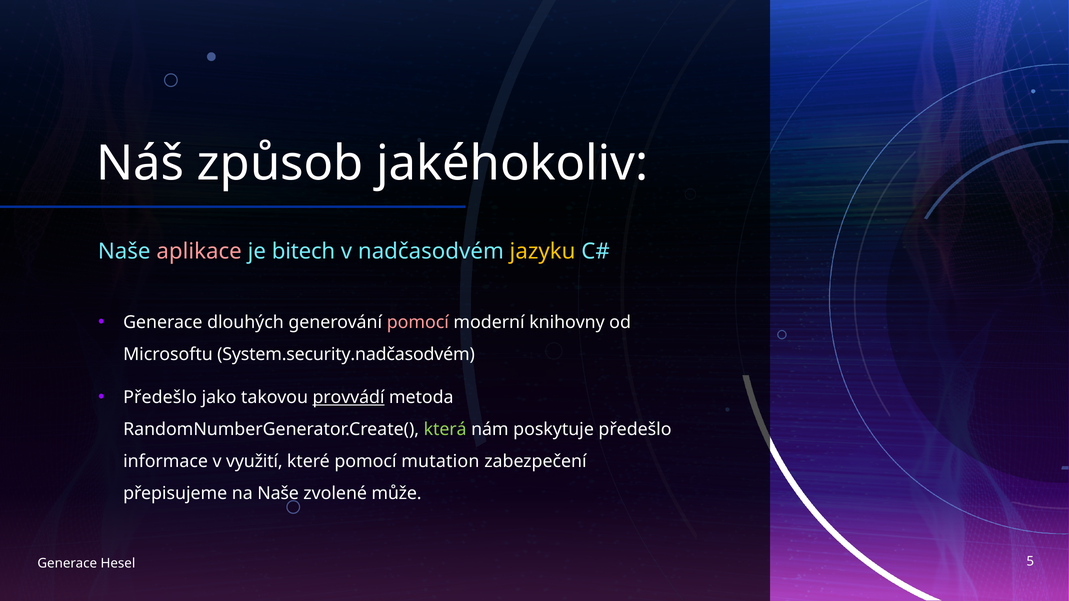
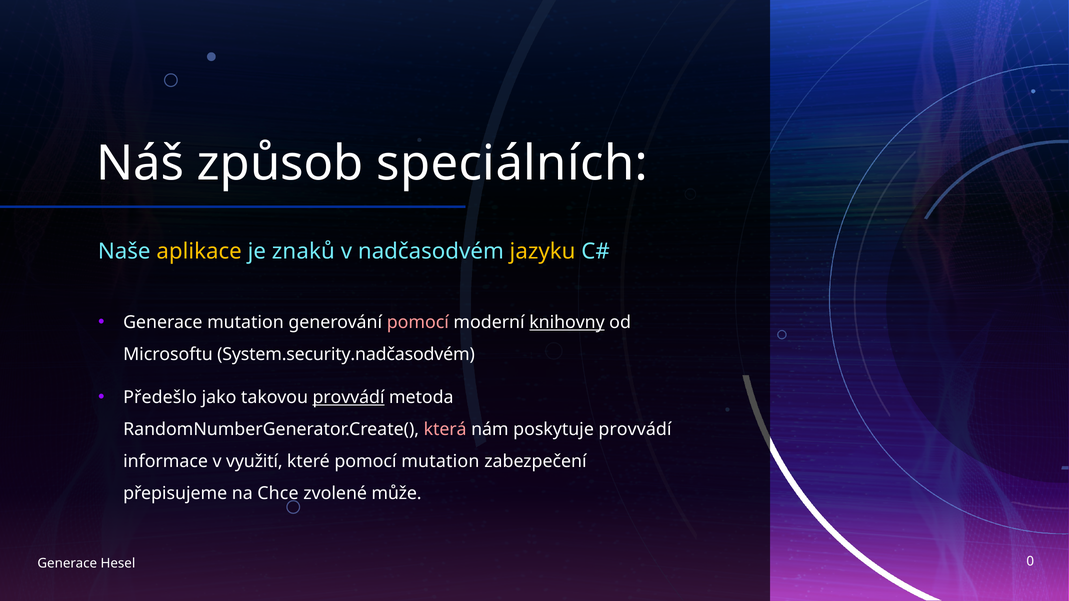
jakéhokoliv: jakéhokoliv -> speciálních (512, 164)
aplikace colour: pink -> yellow (199, 252)
bitech: bitech -> znaků (303, 252)
Generace dlouhých: dlouhých -> mutation (245, 322)
knihovny underline: none -> present (567, 322)
která colour: light green -> pink (445, 430)
poskytuje předešlo: předešlo -> provvádí (635, 430)
na Naše: Naše -> Chce (278, 494)
5: 5 -> 0 (1030, 562)
